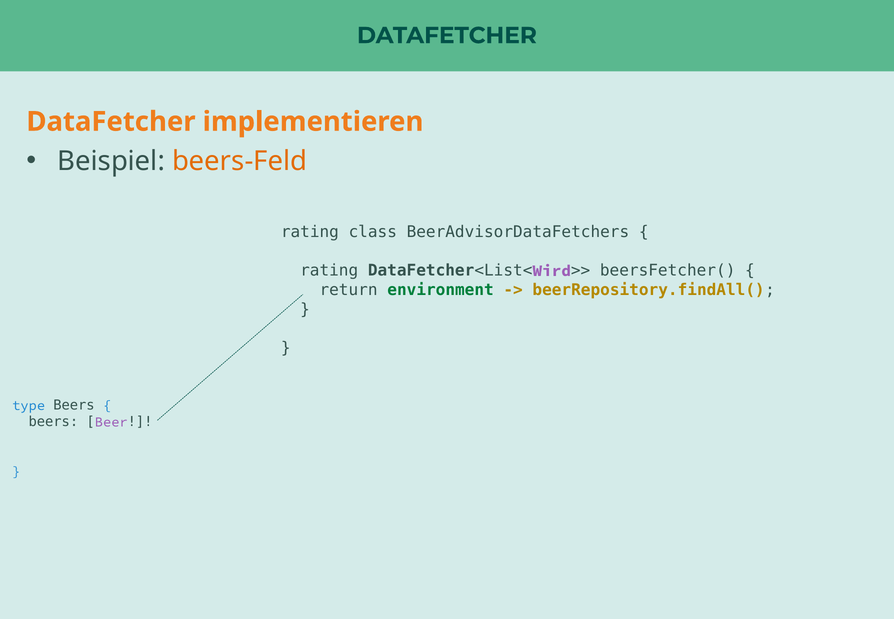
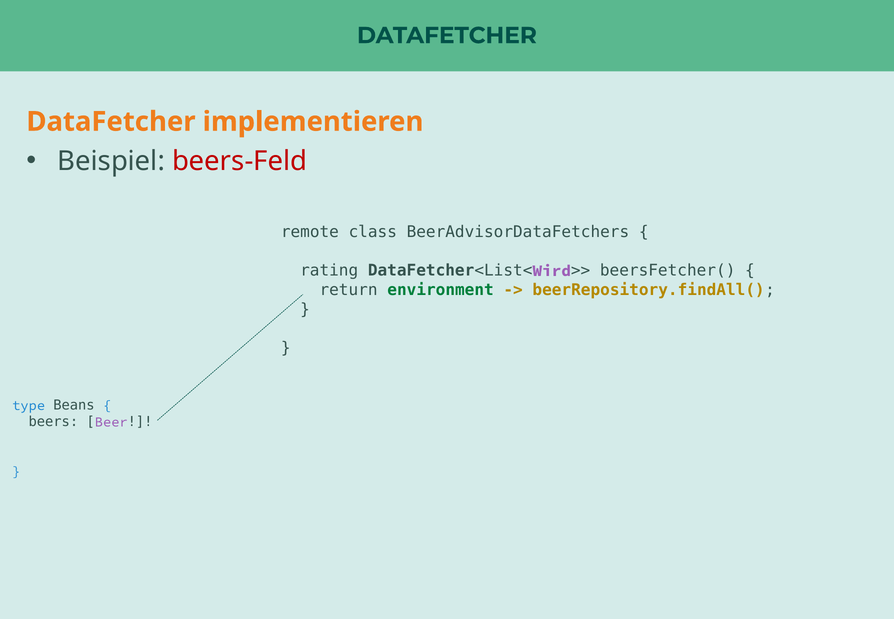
beers-Feld colour: orange -> red (240, 161)
rating: rating -> remote (310, 232)
type Beers: Beers -> Beans (74, 405)
